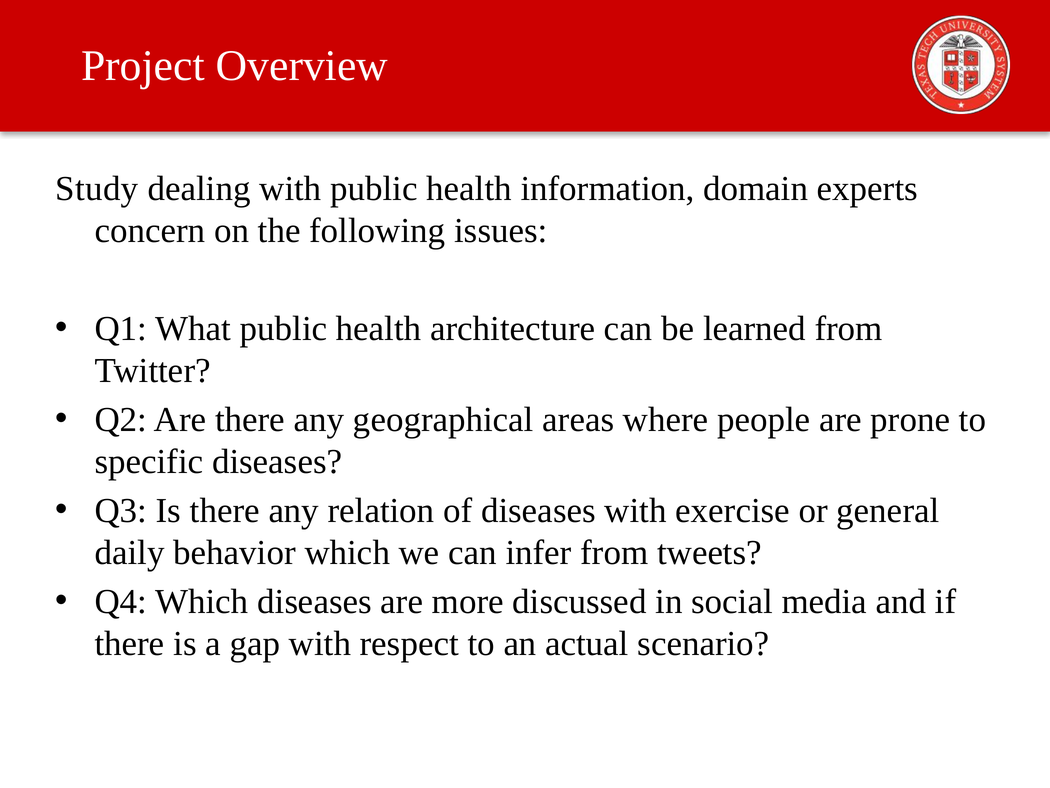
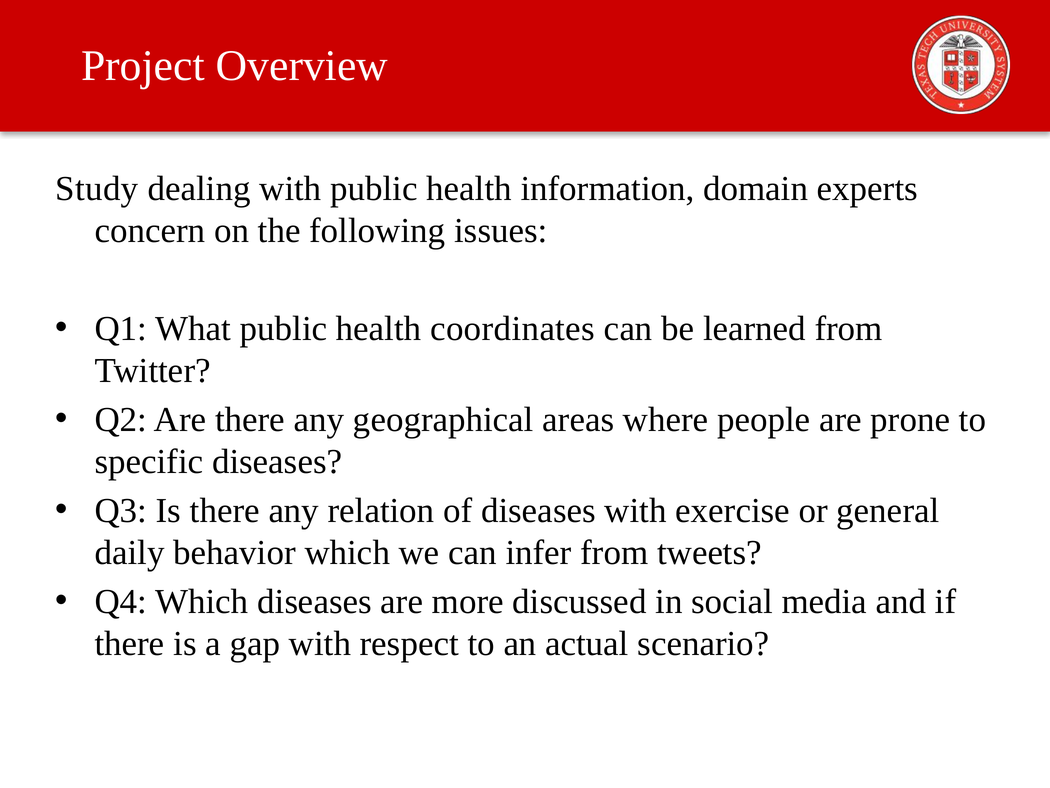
architecture: architecture -> coordinates (513, 328)
